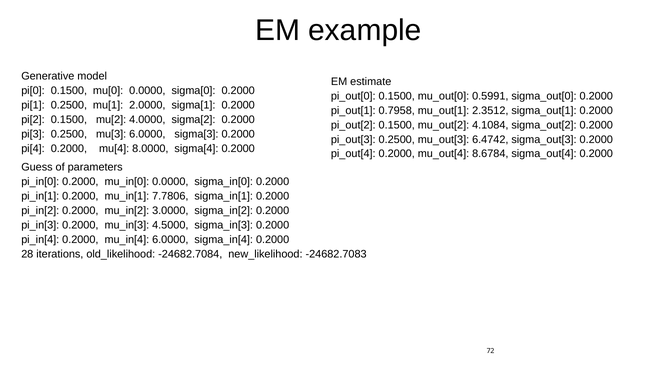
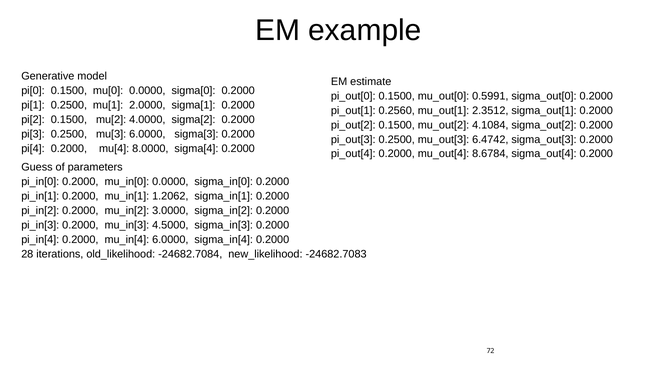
0.7958: 0.7958 -> 0.2560 (397, 110)
7.7806: 7.7806 -> 1.2062 (170, 196)
